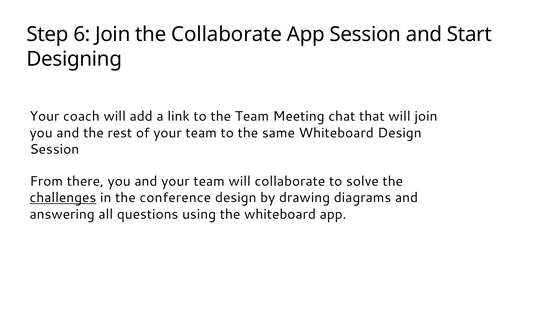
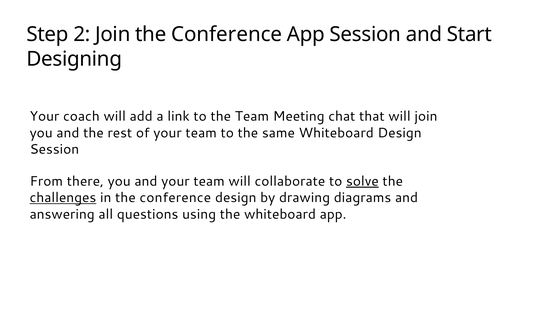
6: 6 -> 2 (82, 34)
Join the Collaborate: Collaborate -> Conference (227, 34)
solve underline: none -> present (362, 181)
